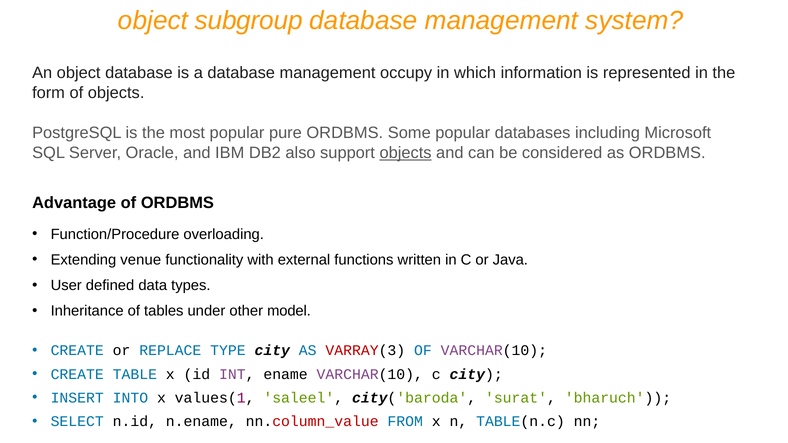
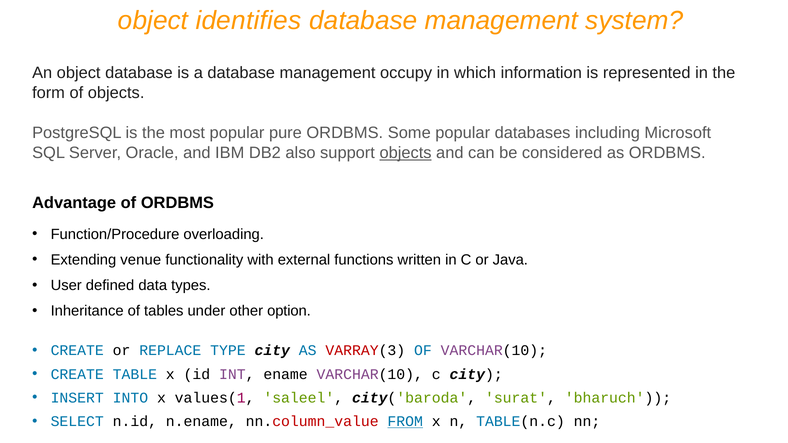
subgroup: subgroup -> identifies (249, 20)
model: model -> option (289, 311)
FROM underline: none -> present (405, 422)
